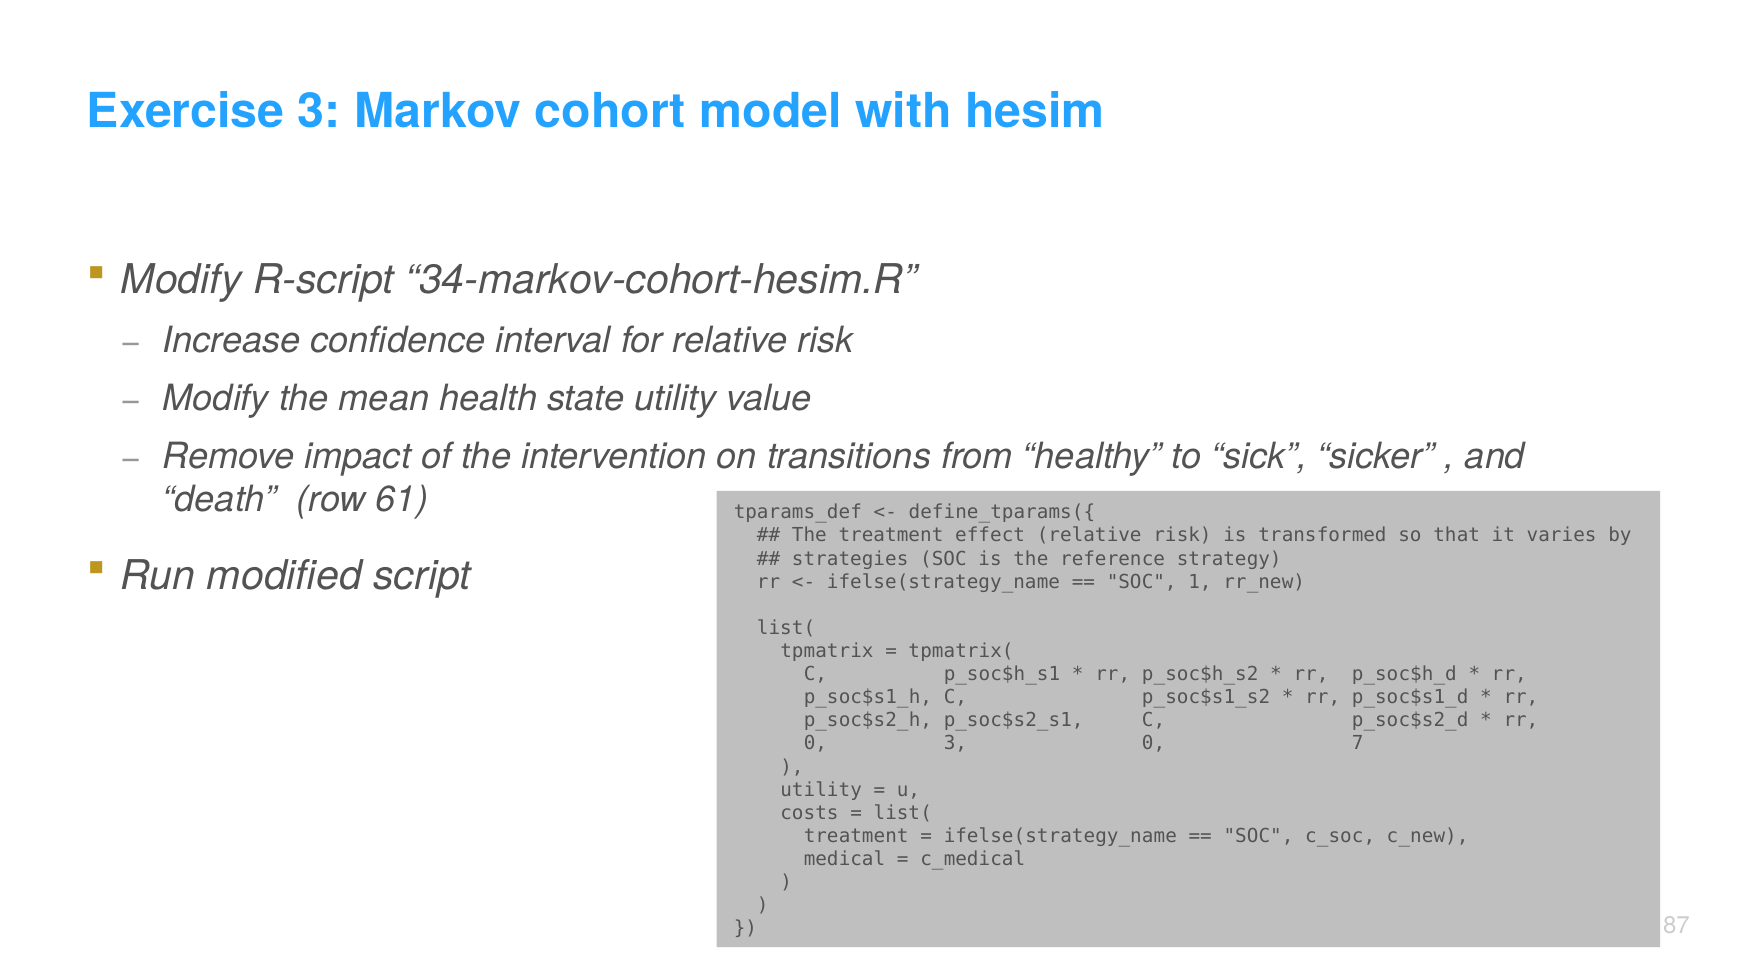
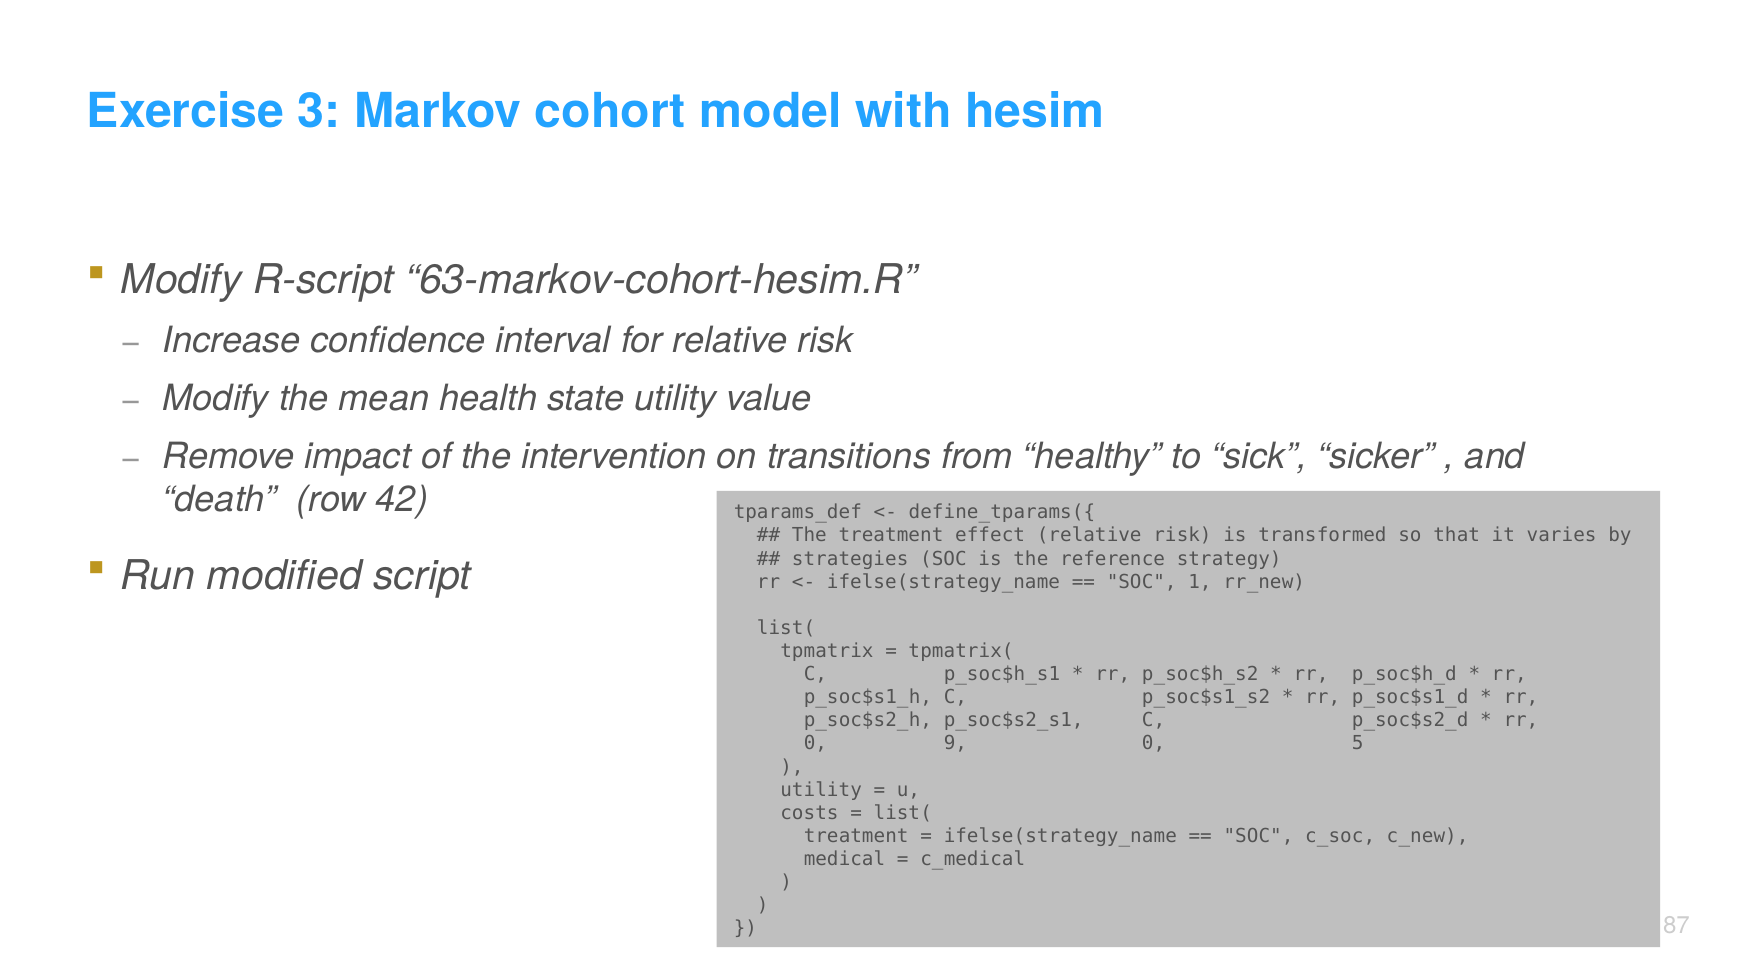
34-markov-cohort-hesim.R: 34-markov-cohort-hesim.R -> 63-markov-cohort-hesim.R (661, 280)
61: 61 -> 42 (402, 500)
0 3: 3 -> 9 (955, 744)
7: 7 -> 5 (1358, 744)
